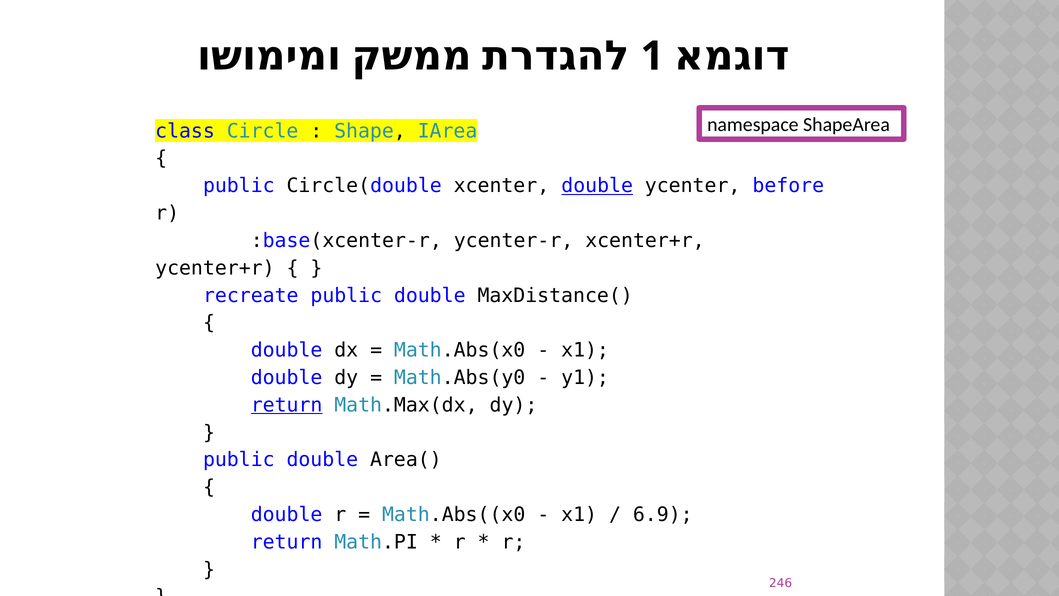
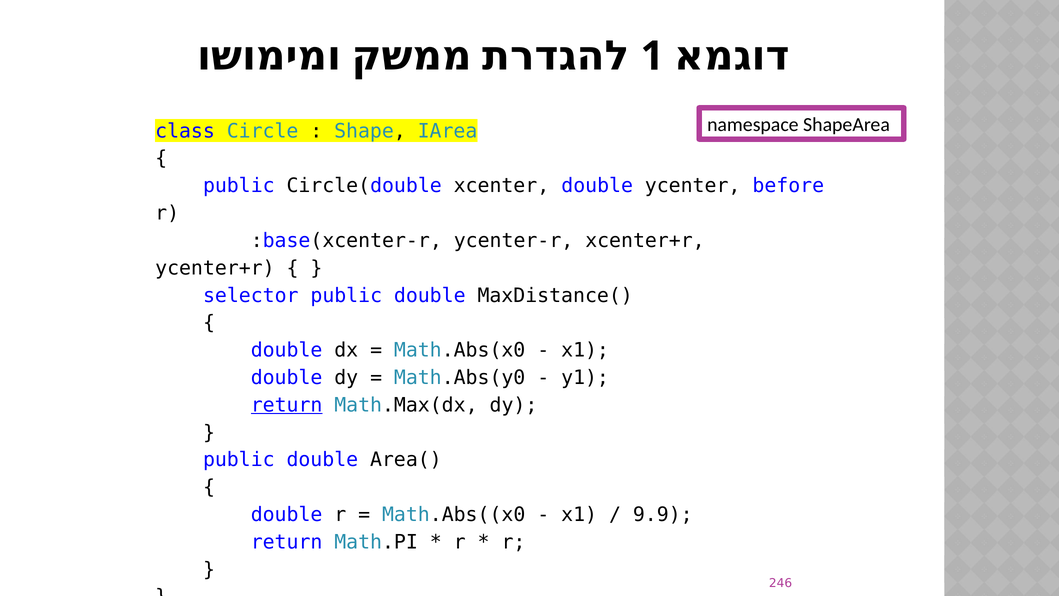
double underline: present -> none (597, 186)
recreate: recreate -> selector (251, 295)
6.9: 6.9 -> 9.9 (663, 514)
